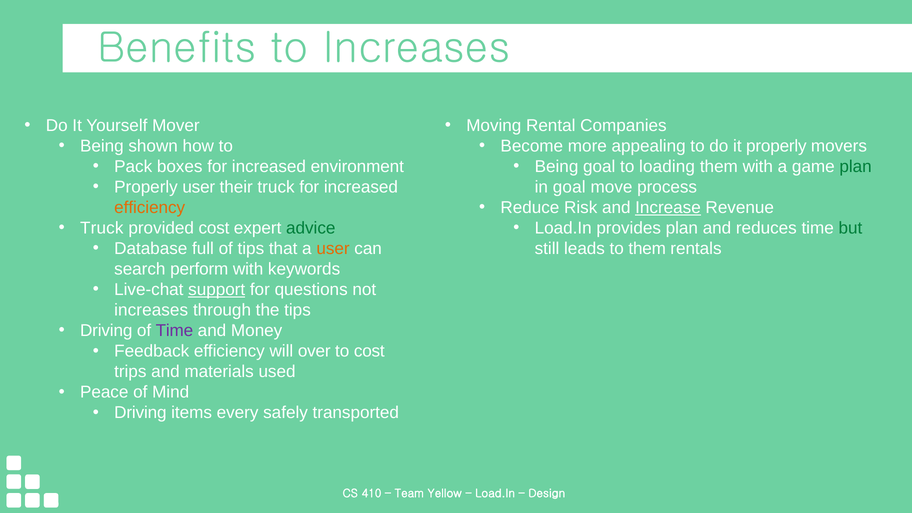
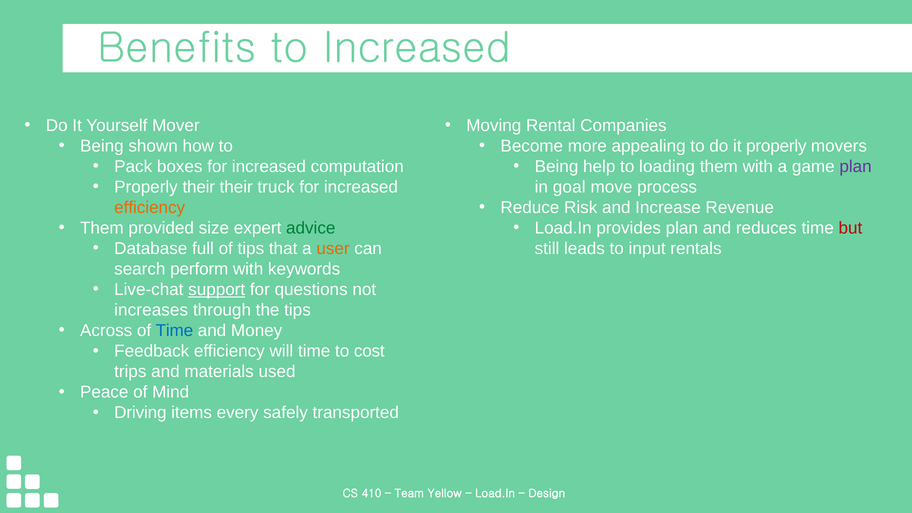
to Increases: Increases -> Increased (417, 48)
environment: environment -> computation (357, 167)
Being goal: goal -> help (599, 167)
plan colour: green -> purple (856, 167)
Properly user: user -> their (199, 187)
Increase underline: present -> none (668, 208)
Truck: Truck -> Them (102, 228)
provided cost: cost -> size (214, 228)
but colour: green -> red (850, 228)
to them: them -> input (647, 249)
Driving: Driving -> Across (106, 331)
Time colour: purple -> blue (174, 331)
will over: over -> time (314, 351)
